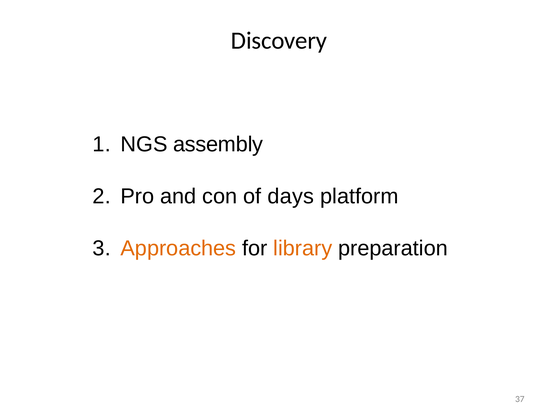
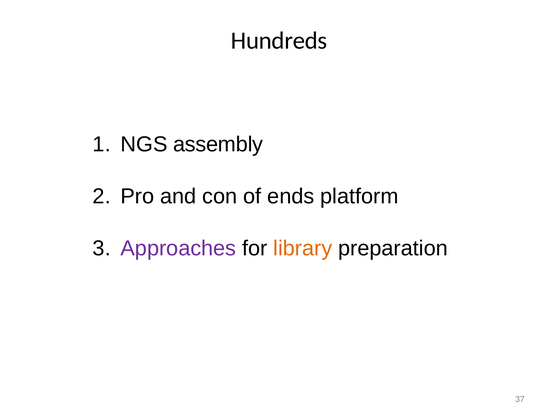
Discovery: Discovery -> Hundreds (279, 41)
days: days -> ends (291, 197)
Approaches colour: orange -> purple (178, 249)
